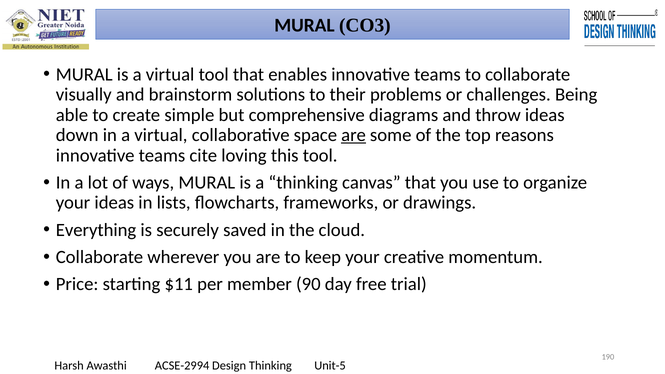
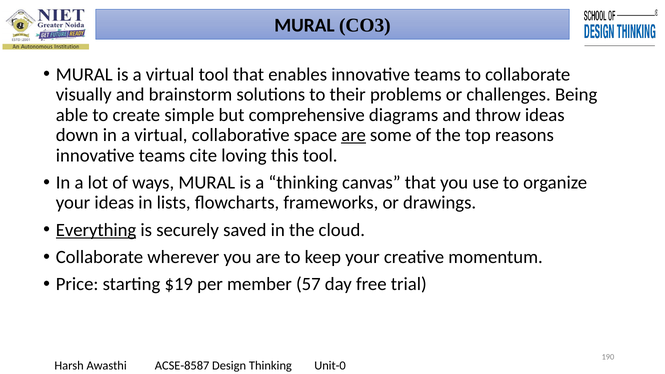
Everything underline: none -> present (96, 230)
$11: $11 -> $19 (179, 284)
90: 90 -> 57 (308, 284)
ACSE-2994: ACSE-2994 -> ACSE-8587 (182, 365)
Unit-5: Unit-5 -> Unit-0 (330, 365)
